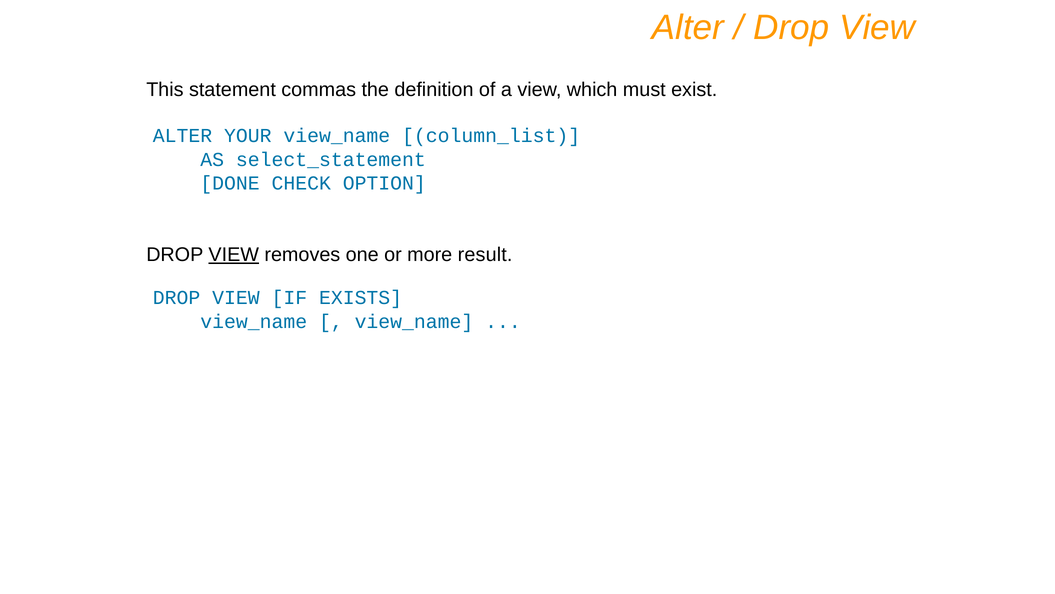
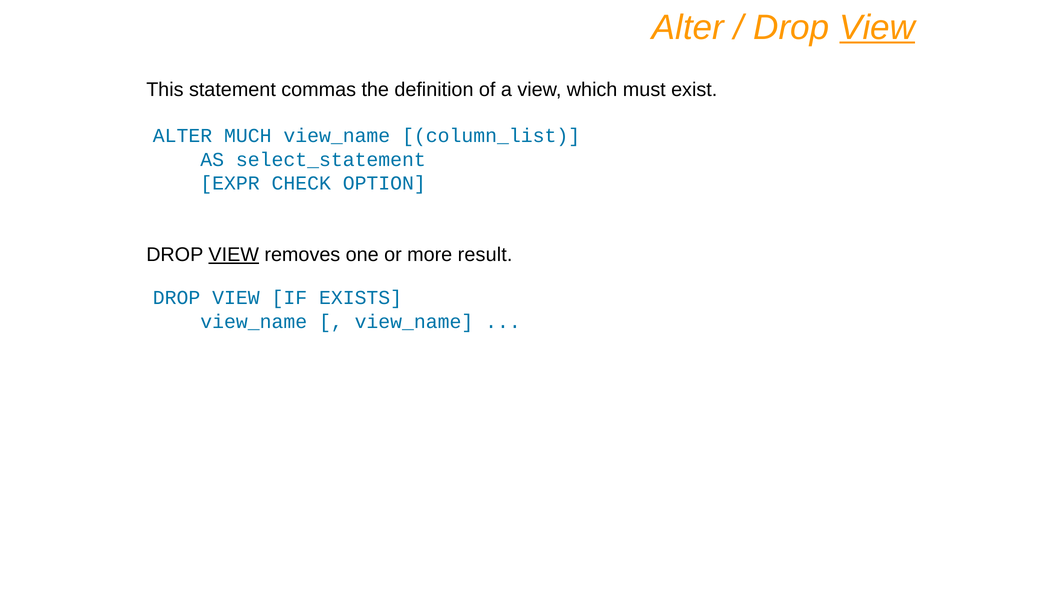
View underline: none -> present (877, 27)
YOUR: YOUR -> MUCH (248, 136)
DONE: DONE -> EXPR (230, 183)
